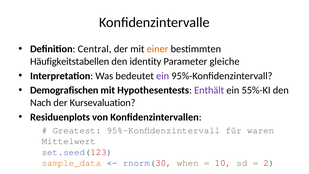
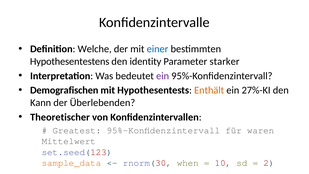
Central: Central -> Welche (95, 49)
einer colour: orange -> blue (157, 49)
Häufigkeitstabellen: Häufigkeitstabellen -> Hypothesentestens (70, 61)
gleiche: gleiche -> starker (225, 61)
Enthält colour: purple -> orange (209, 90)
55%-KI: 55%-KI -> 27%-KI (256, 90)
Nach: Nach -> Kann (41, 103)
Kursevaluation: Kursevaluation -> Überlebenden (102, 103)
Residuenplots: Residuenplots -> Theoretischer (60, 117)
